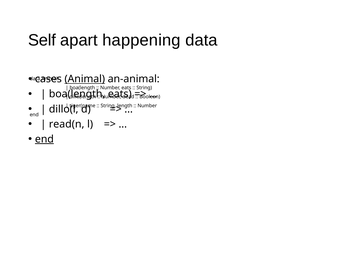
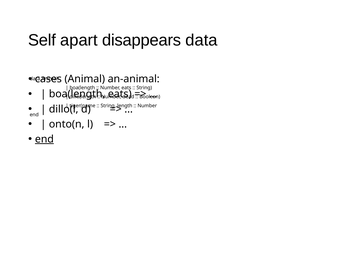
happening: happening -> disappears (142, 40)
Animal underline: present -> none (85, 79)
read(n: read(n -> onto(n (67, 124)
